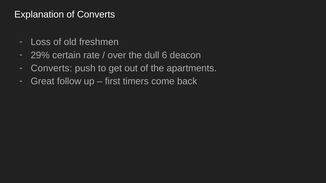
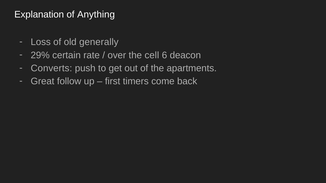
of Converts: Converts -> Anything (96, 14)
freshmen: freshmen -> generally (99, 42)
dull: dull -> cell (152, 55)
